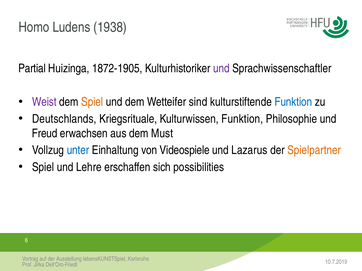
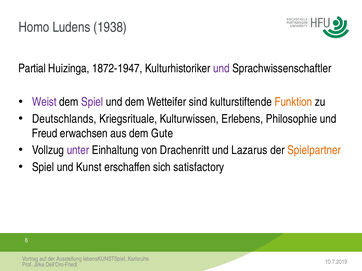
1872-1905: 1872-1905 -> 1872-1947 (117, 68)
Spiel colour: orange -> purple (92, 102)
Funktion colour: blue -> orange (293, 102)
Kulturwissen Funktion: Funktion -> Erlebens (242, 119)
Must: Must -> Gute (162, 134)
unter colour: blue -> purple (78, 150)
Videospiele: Videospiele -> Drachenritt (185, 150)
Lehre: Lehre -> Kunst (89, 167)
possibilities: possibilities -> satisfactory (199, 167)
